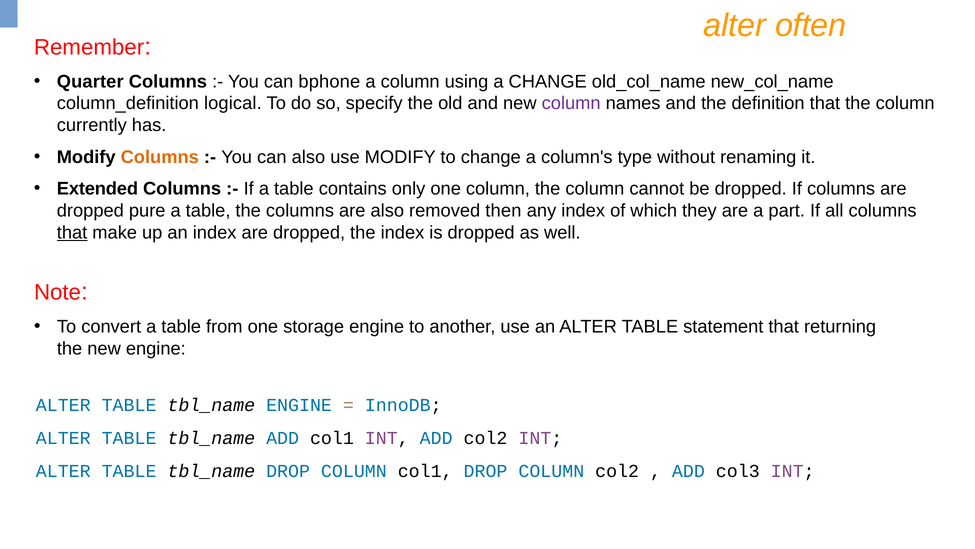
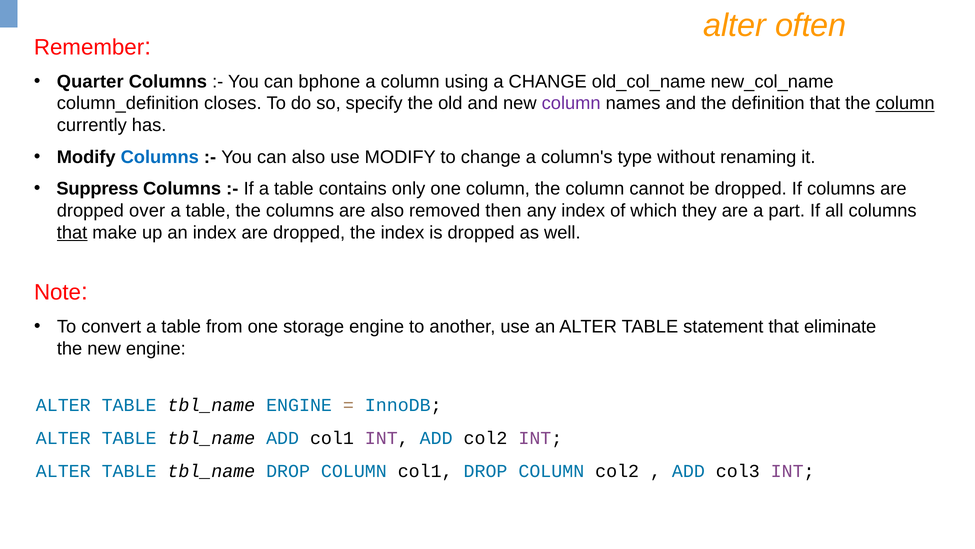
logical: logical -> closes (233, 103)
column underline: none -> present (905, 103)
Columns colour: orange -> blue (160, 157)
Extended: Extended -> Suppress (97, 189)
pure: pure -> over (147, 211)
returning: returning -> eliminate (840, 326)
